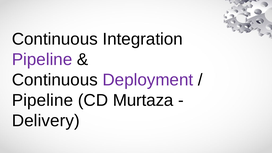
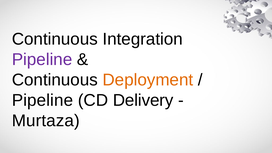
Deployment colour: purple -> orange (148, 80)
Murtaza: Murtaza -> Delivery (143, 100)
Delivery: Delivery -> Murtaza (46, 121)
